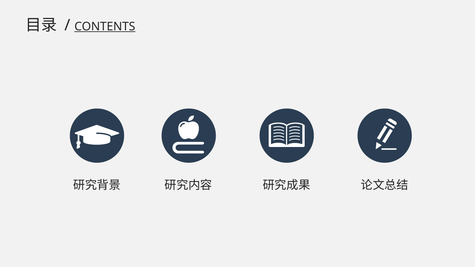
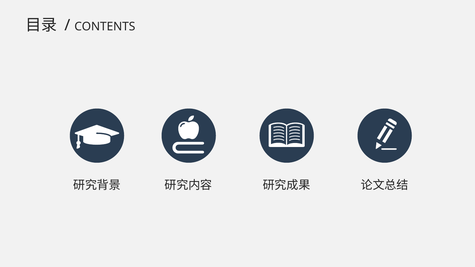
CONTENTS underline: present -> none (105, 27)
